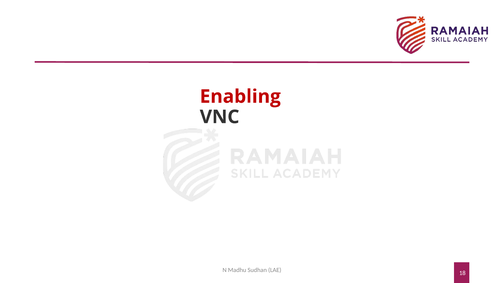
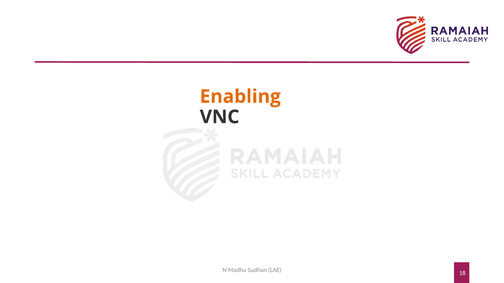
Enabling colour: red -> orange (240, 97)
